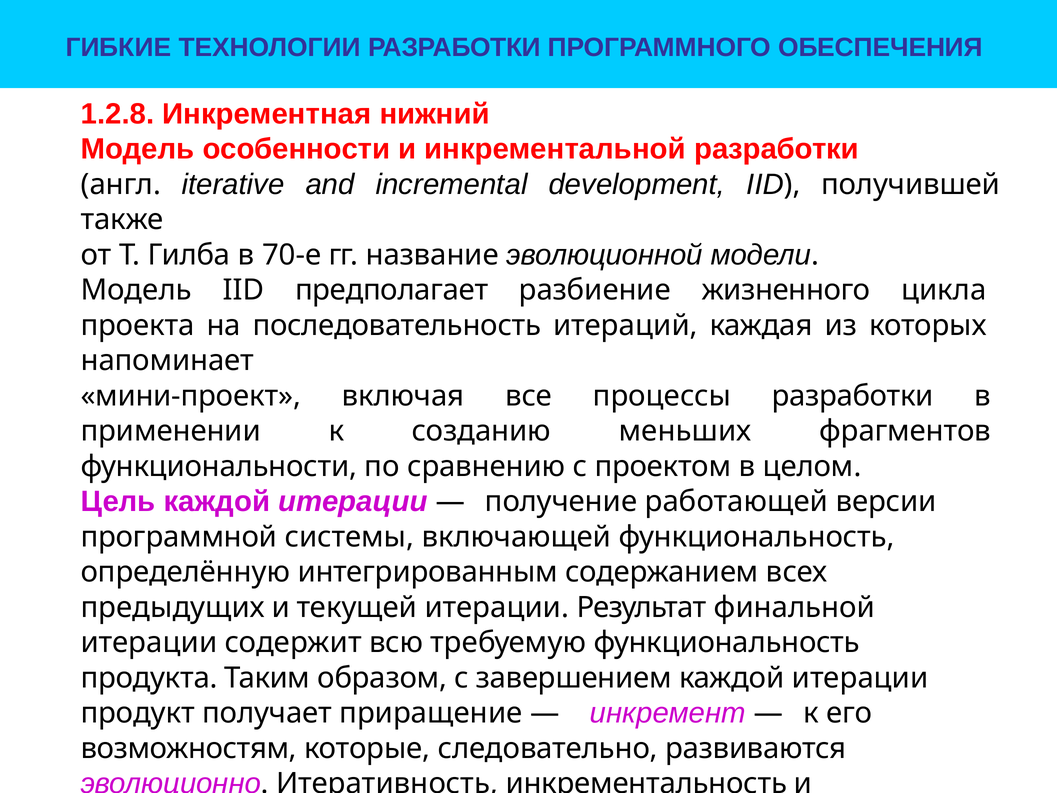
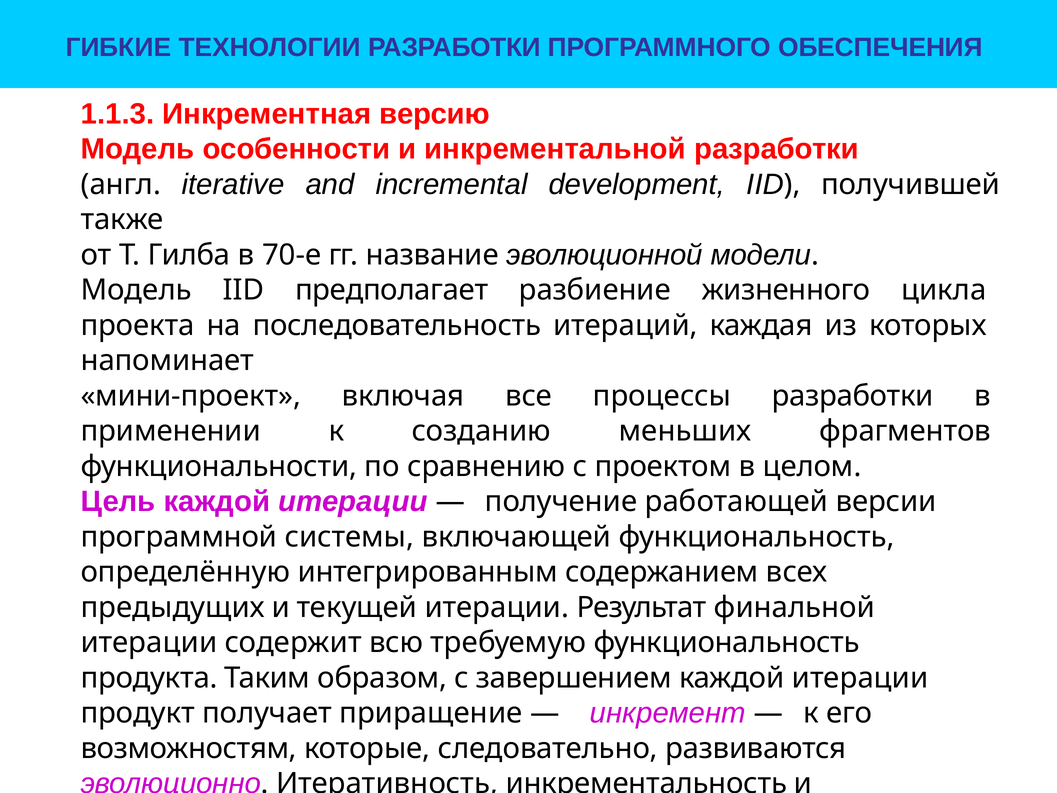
1.2.8: 1.2.8 -> 1.1.3 (117, 114)
нижний: нижний -> версию (435, 114)
